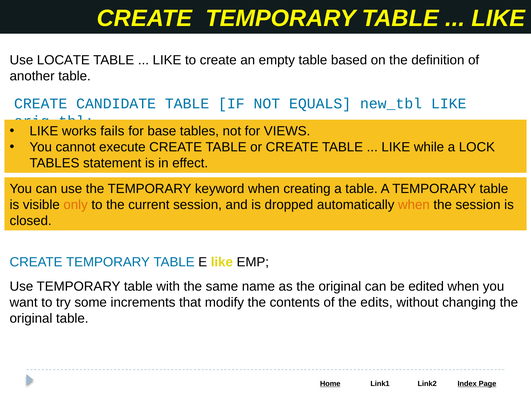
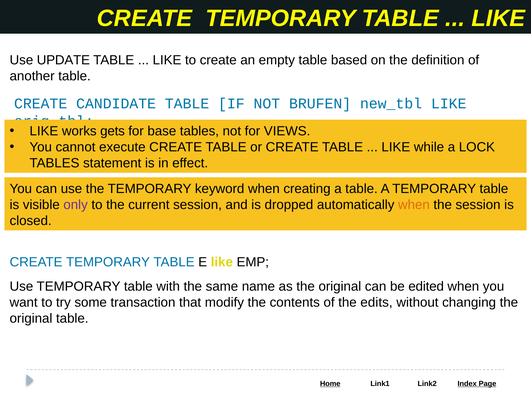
LOCATE: LOCATE -> UPDATE (63, 60)
EQUALS: EQUALS -> BRUFEN (320, 103)
fails: fails -> gets (113, 131)
only colour: orange -> purple (76, 204)
increments: increments -> transaction (143, 302)
